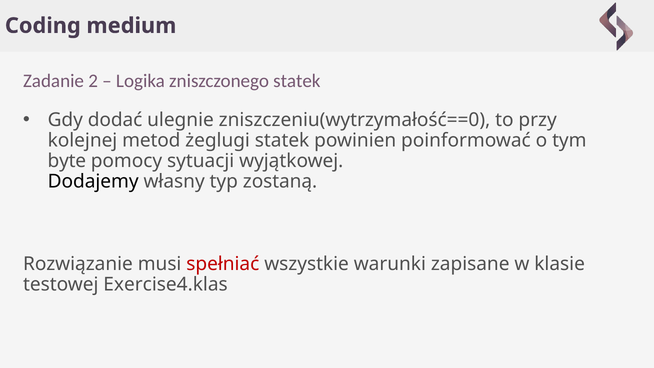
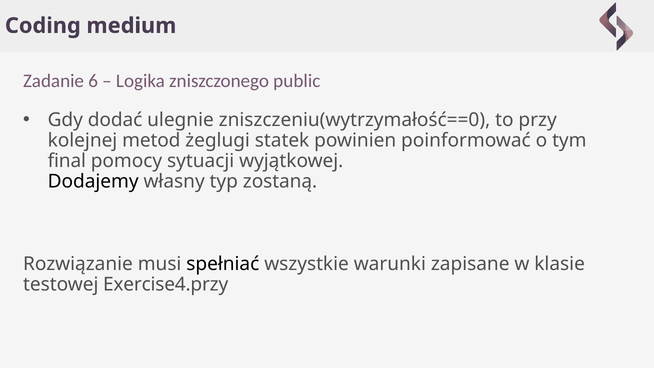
2: 2 -> 6 (93, 81)
zniszczonego statek: statek -> public (297, 81)
byte: byte -> final (67, 161)
spełniać colour: red -> black (223, 264)
Exercise4.klas: Exercise4.klas -> Exercise4.przy (166, 284)
